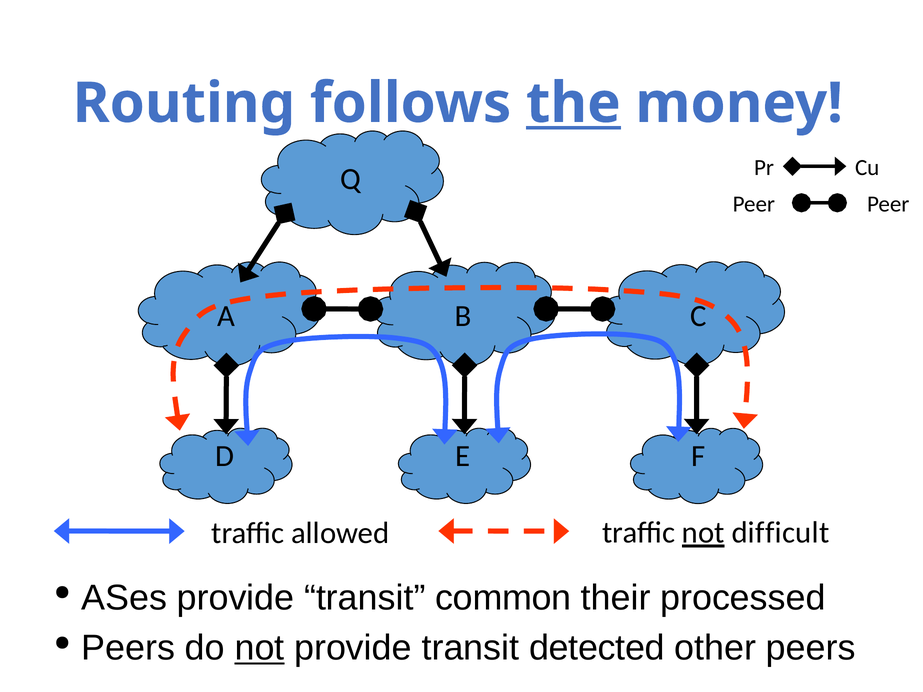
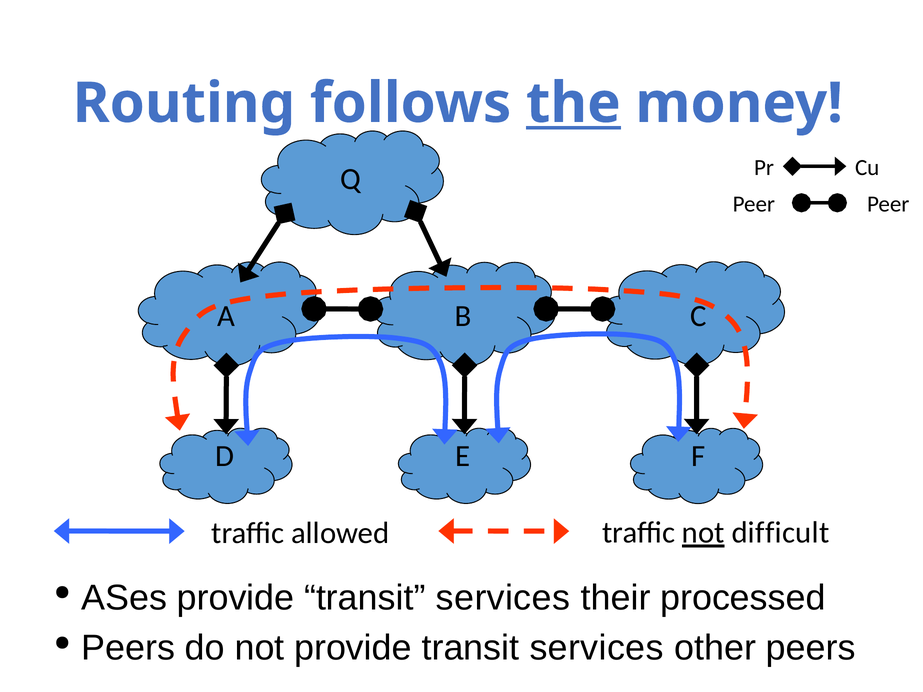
ASes provide transit common: common -> services (503, 598)
not underline: present -> none (259, 648)
detected: detected -> services (597, 648)
